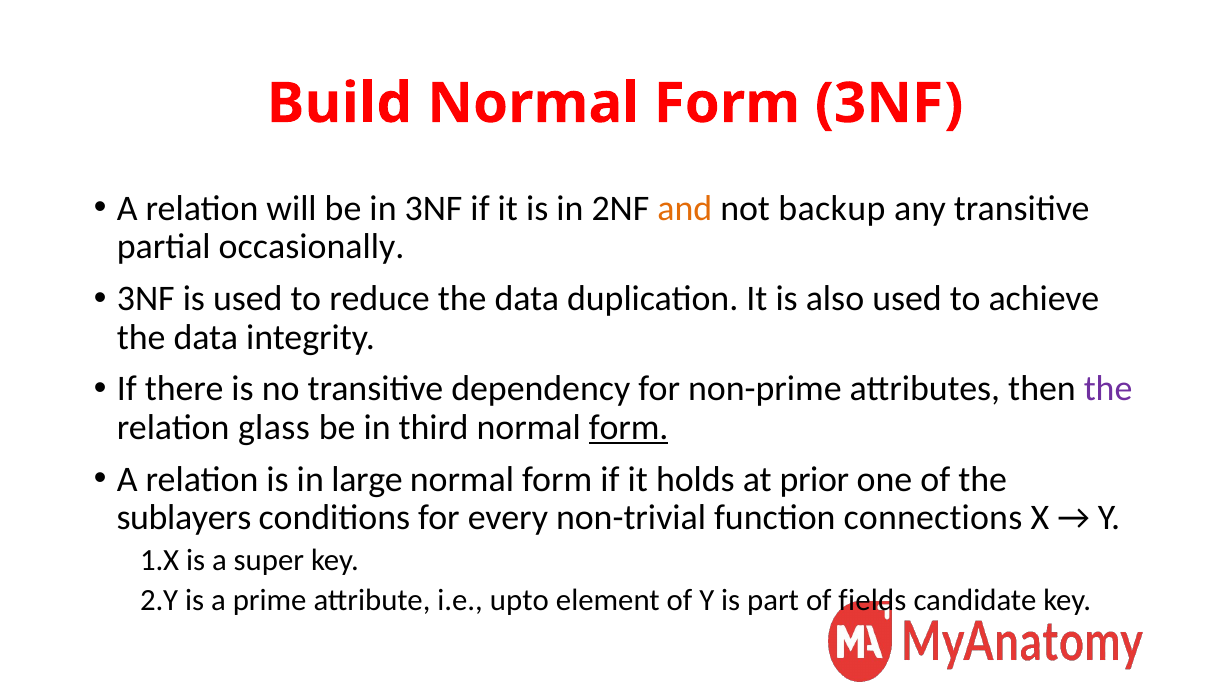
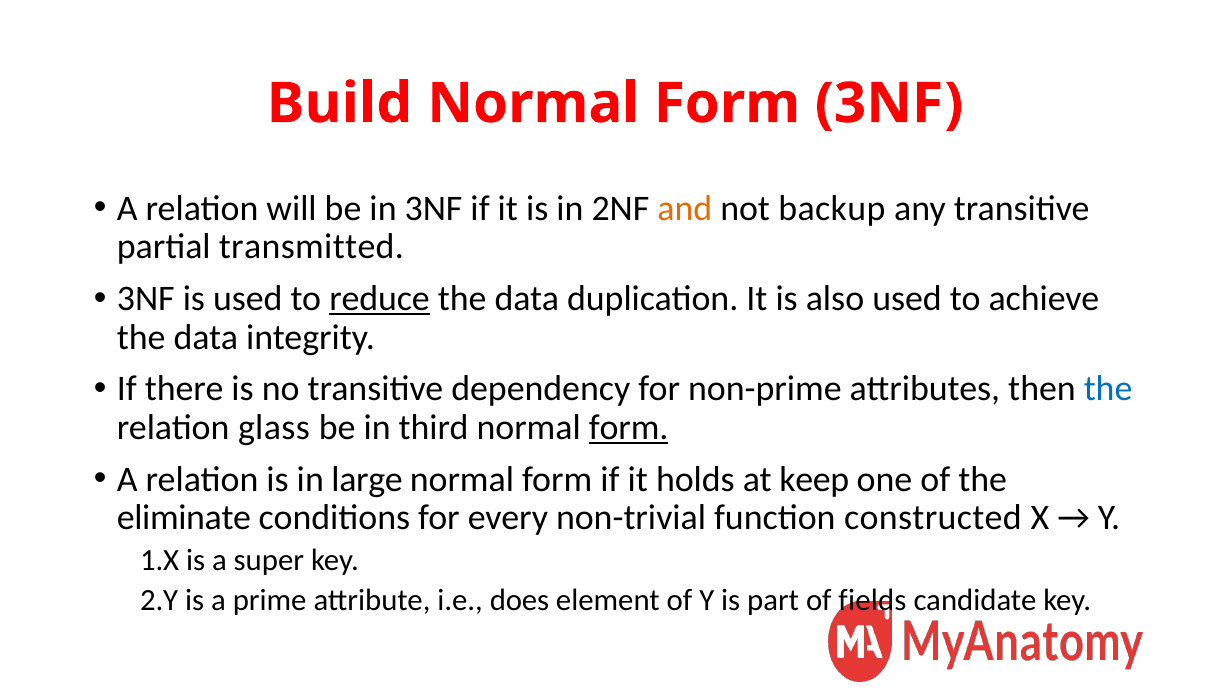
occasionally: occasionally -> transmitted (311, 247)
reduce underline: none -> present (380, 298)
the colour: purple -> blue (1108, 389)
prior: prior -> keep (814, 479)
sublayers: sublayers -> eliminate (184, 518)
connections: connections -> constructed (933, 518)
upto: upto -> does (519, 600)
